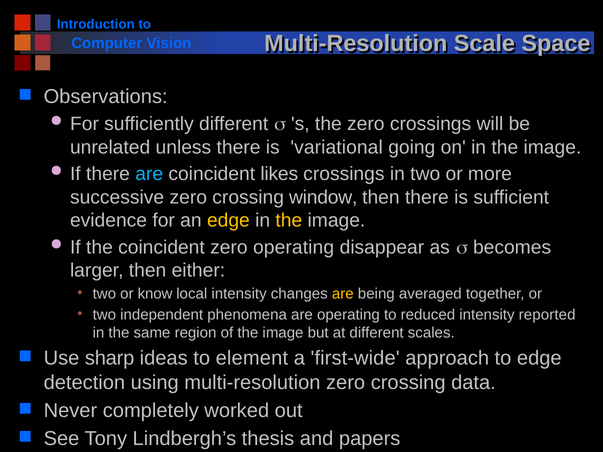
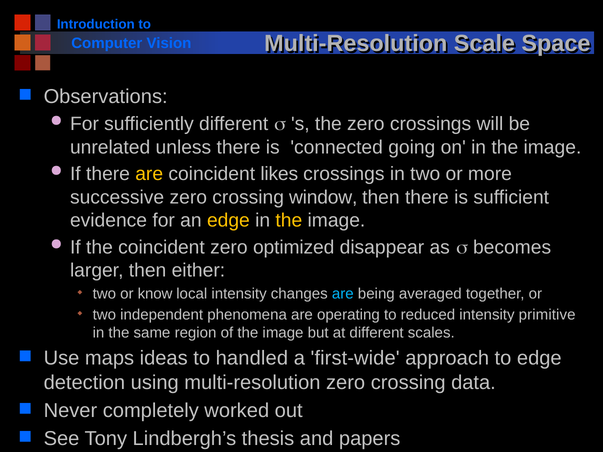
variational: variational -> connected (337, 147)
are colour: light blue -> yellow (149, 174)
zero operating: operating -> optimized (294, 247)
are colour: yellow -> light blue (343, 294)
reported: reported -> primitive (547, 315)
sharp: sharp -> maps (110, 358)
element: element -> handled (252, 358)
